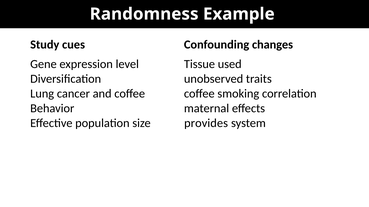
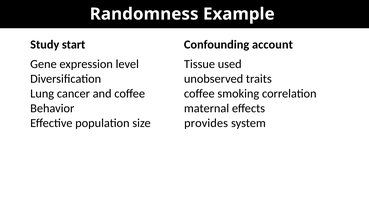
cues: cues -> start (74, 45)
changes: changes -> account (272, 45)
